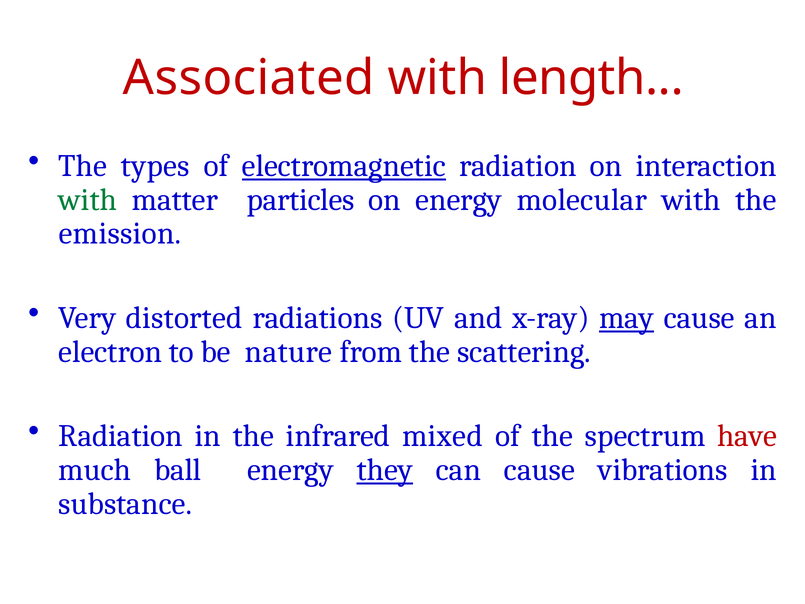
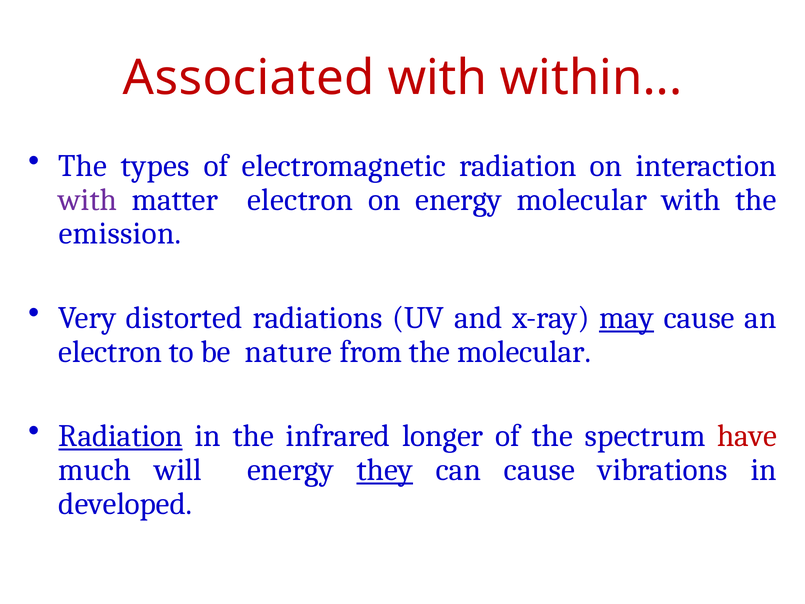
length: length -> within (591, 78)
electromagnetic underline: present -> none (344, 166)
with colour: green -> purple (88, 200)
matter particles: particles -> electron (300, 200)
the scattering: scattering -> molecular (524, 352)
Radiation underline: none -> present (121, 436)
mixed: mixed -> longer (443, 436)
ball: ball -> will (178, 470)
substance: substance -> developed (125, 504)
